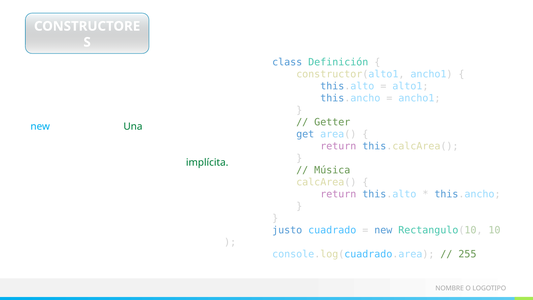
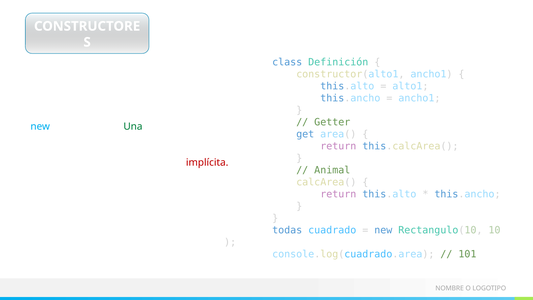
implícita colour: green -> red (207, 162)
Música: Música -> Animal (332, 170)
justo: justo -> todas (287, 230)
255: 255 -> 101 (467, 254)
